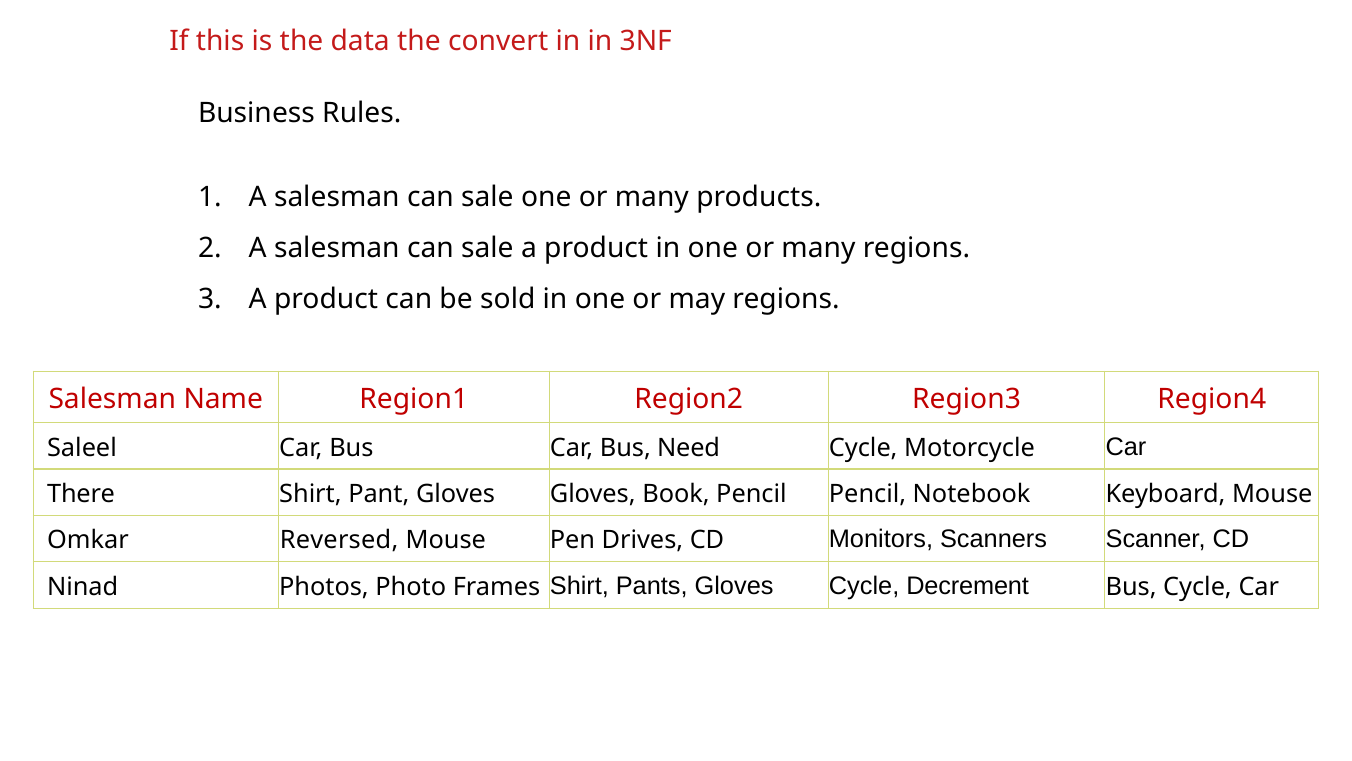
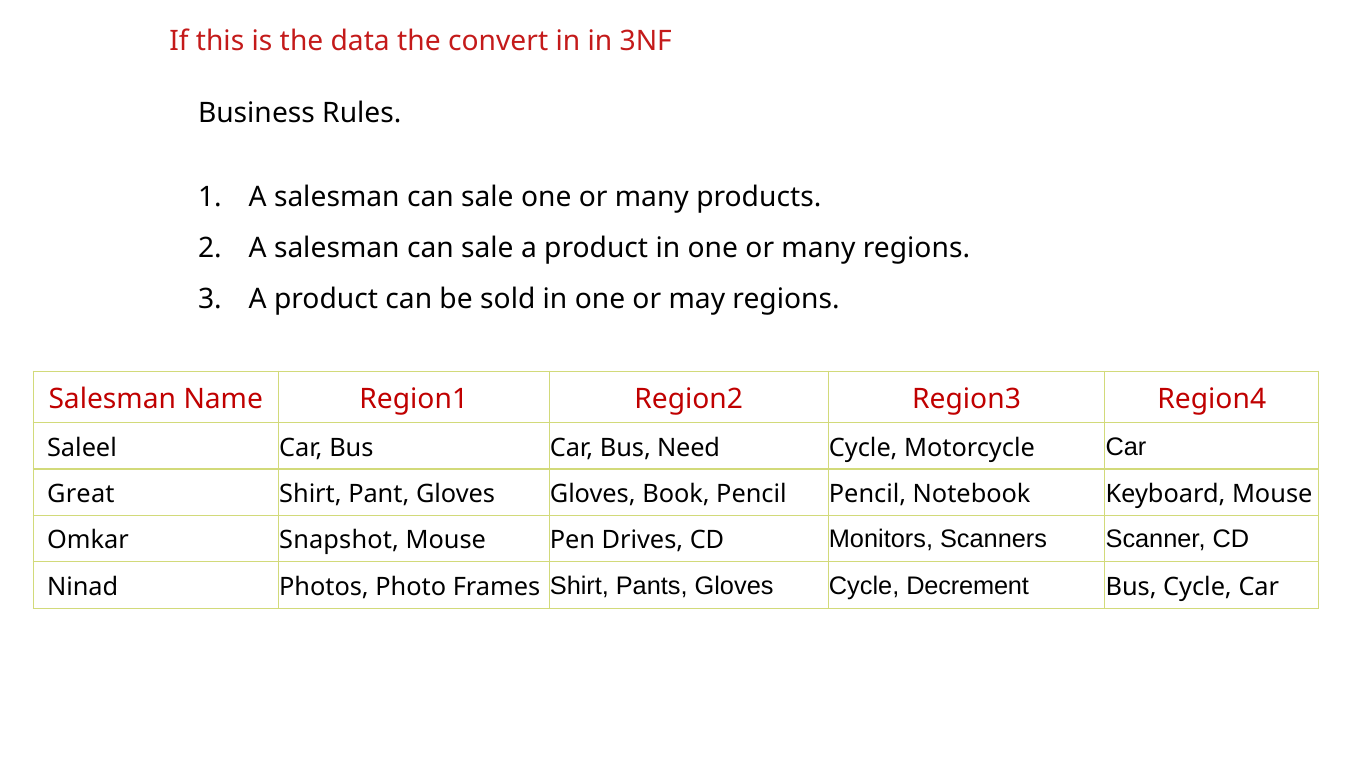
There: There -> Great (81, 494)
Reversed: Reversed -> Snapshot (339, 540)
